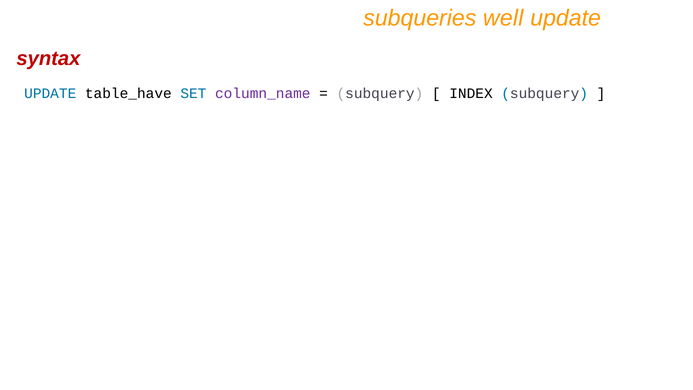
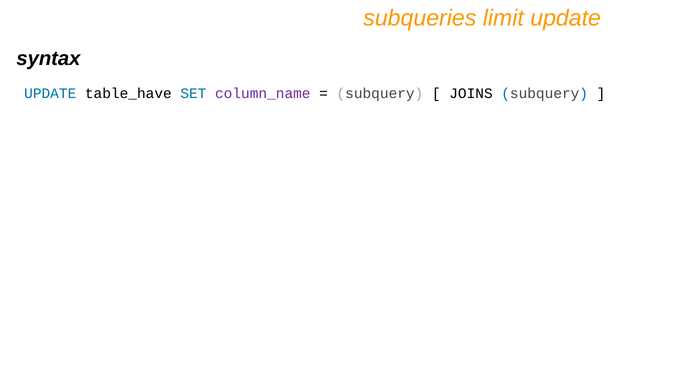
well: well -> limit (503, 18)
syntax colour: red -> black (48, 58)
INDEX: INDEX -> JOINS (471, 93)
